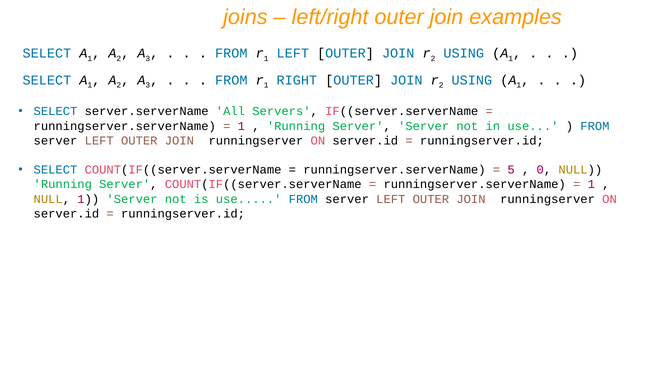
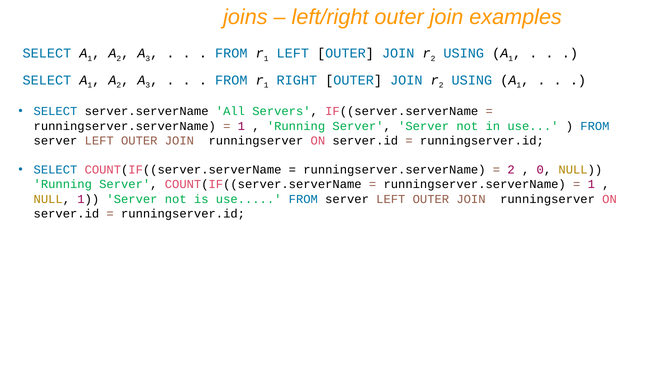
5: 5 -> 2 (511, 170)
